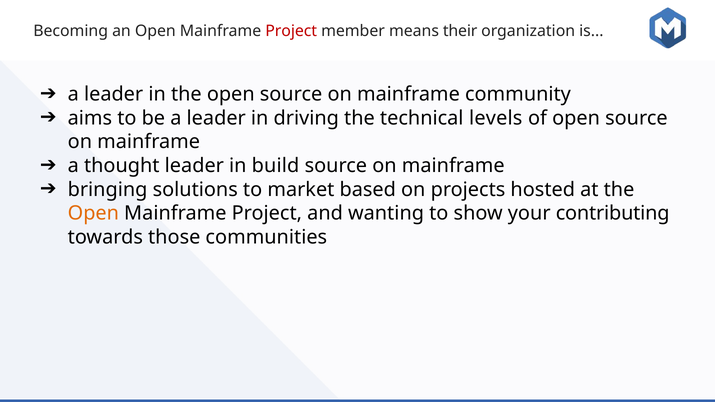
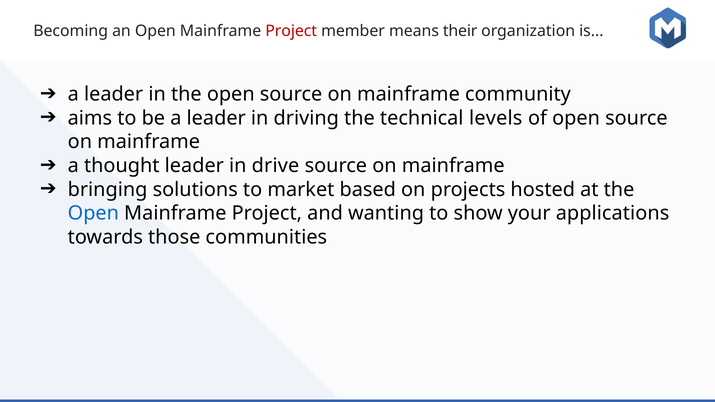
build: build -> drive (276, 166)
Open colour: orange -> blue (93, 213)
contributing: contributing -> applications (613, 213)
